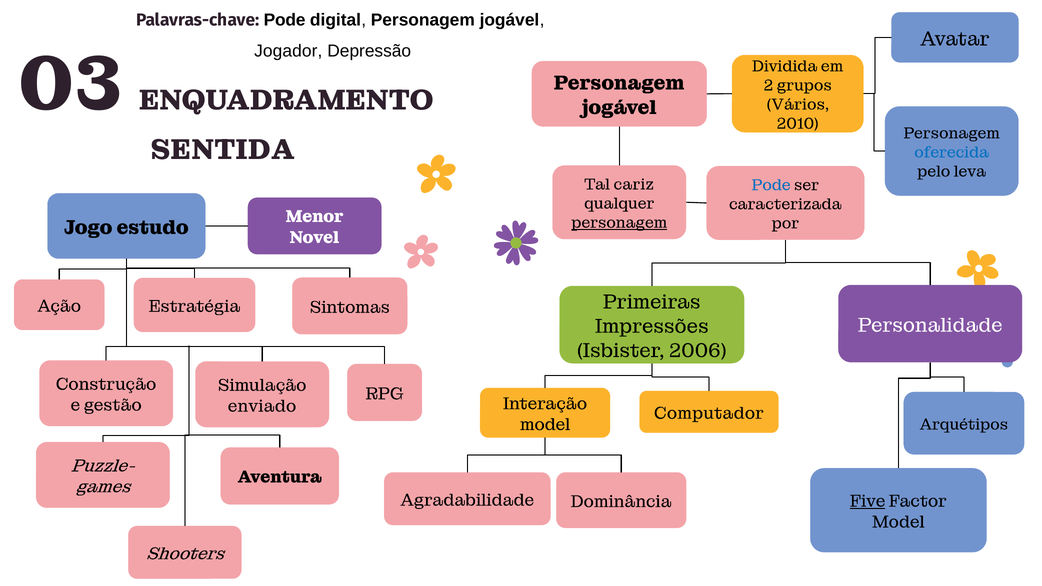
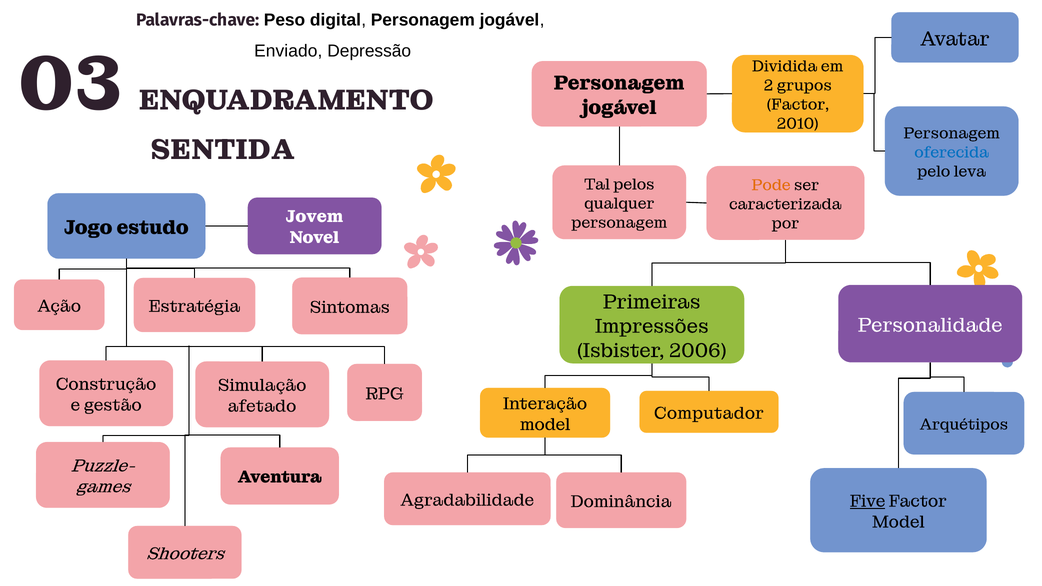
Palavras-chave Pode: Pode -> Peso (285, 20)
Jogador: Jogador -> Enviado (288, 51)
Vários: Vários -> Factor (798, 104)
cariz: cariz -> pelos (634, 184)
Pode colour: blue -> orange (771, 185)
Menor: Menor -> Jovem (314, 217)
personagem underline: present -> none (619, 223)
enviado: enviado -> afetado (262, 406)
